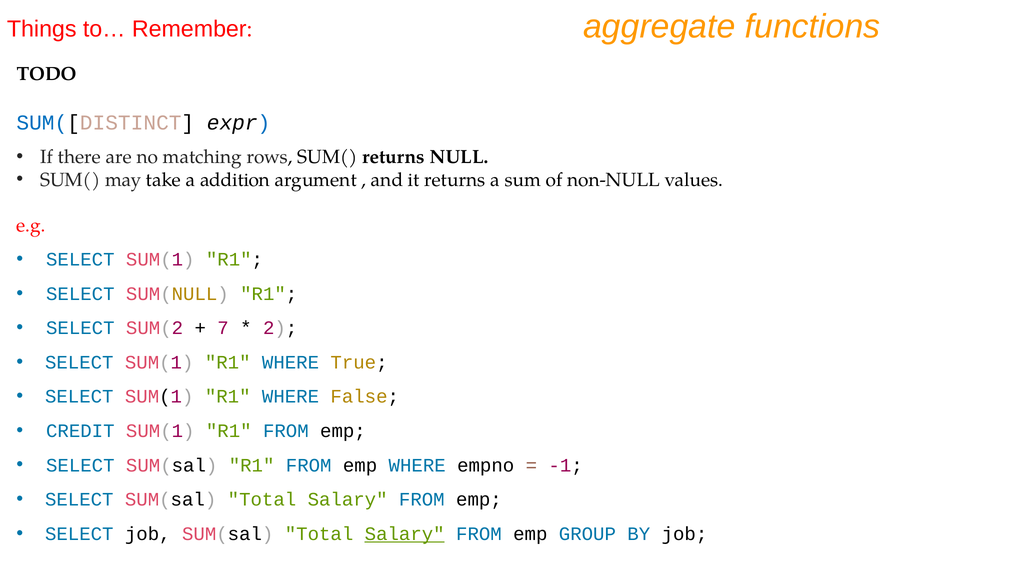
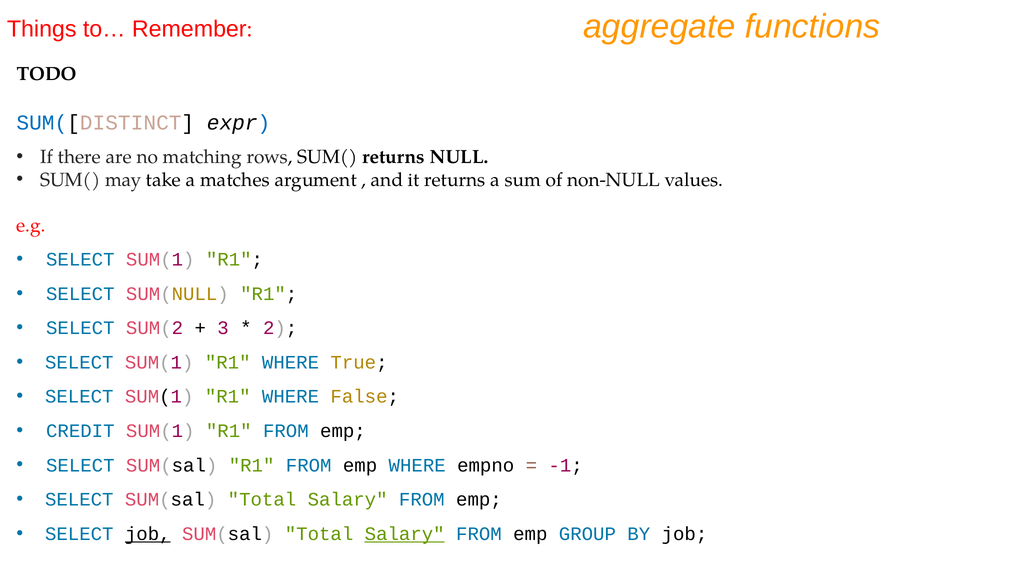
addition: addition -> matches (235, 180)
7: 7 -> 3 (223, 328)
job underline: none -> present (148, 534)
